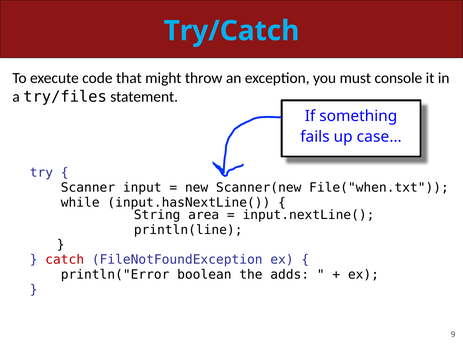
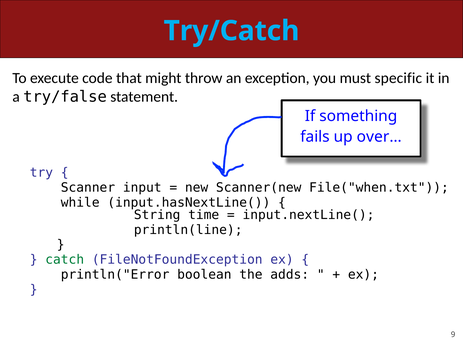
console: console -> specific (398, 78)
try/files: try/files -> try/false (65, 97)
case…: case… -> over… (379, 137)
area: area -> time (204, 215)
catch colour: red -> green (65, 260)
